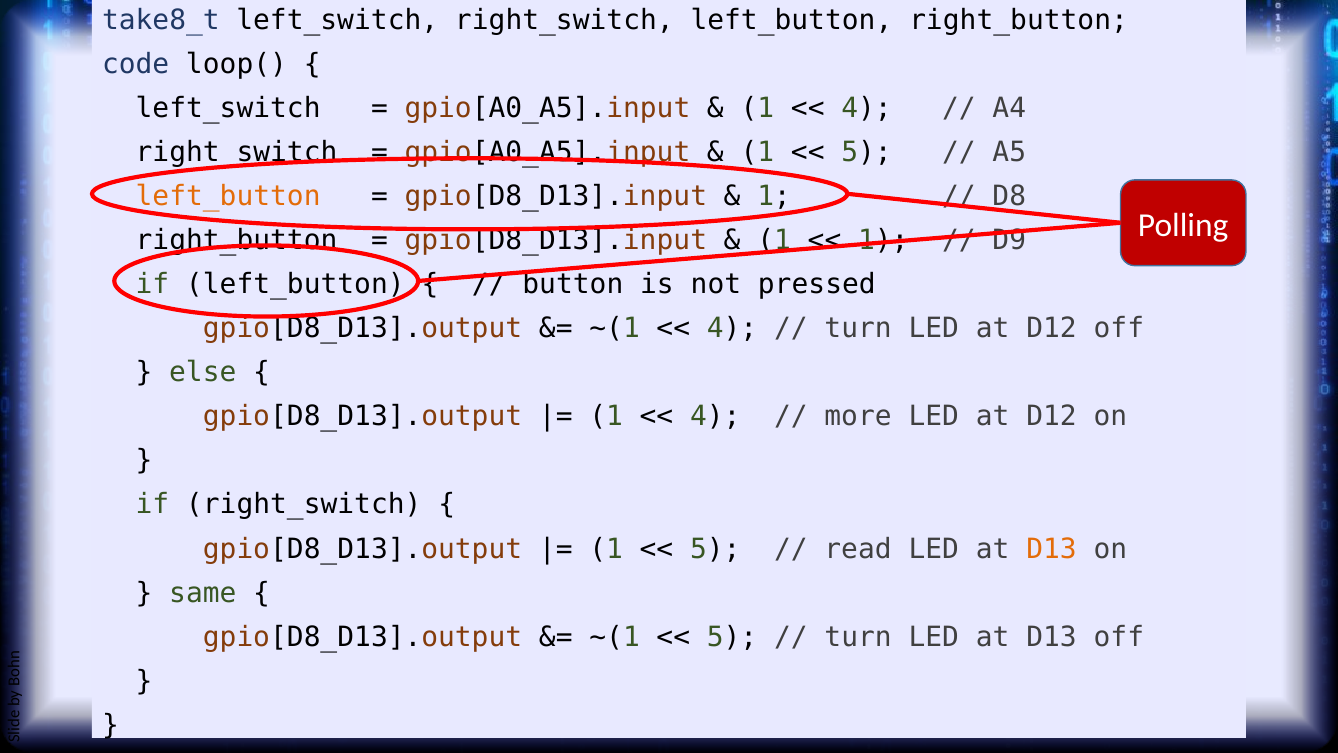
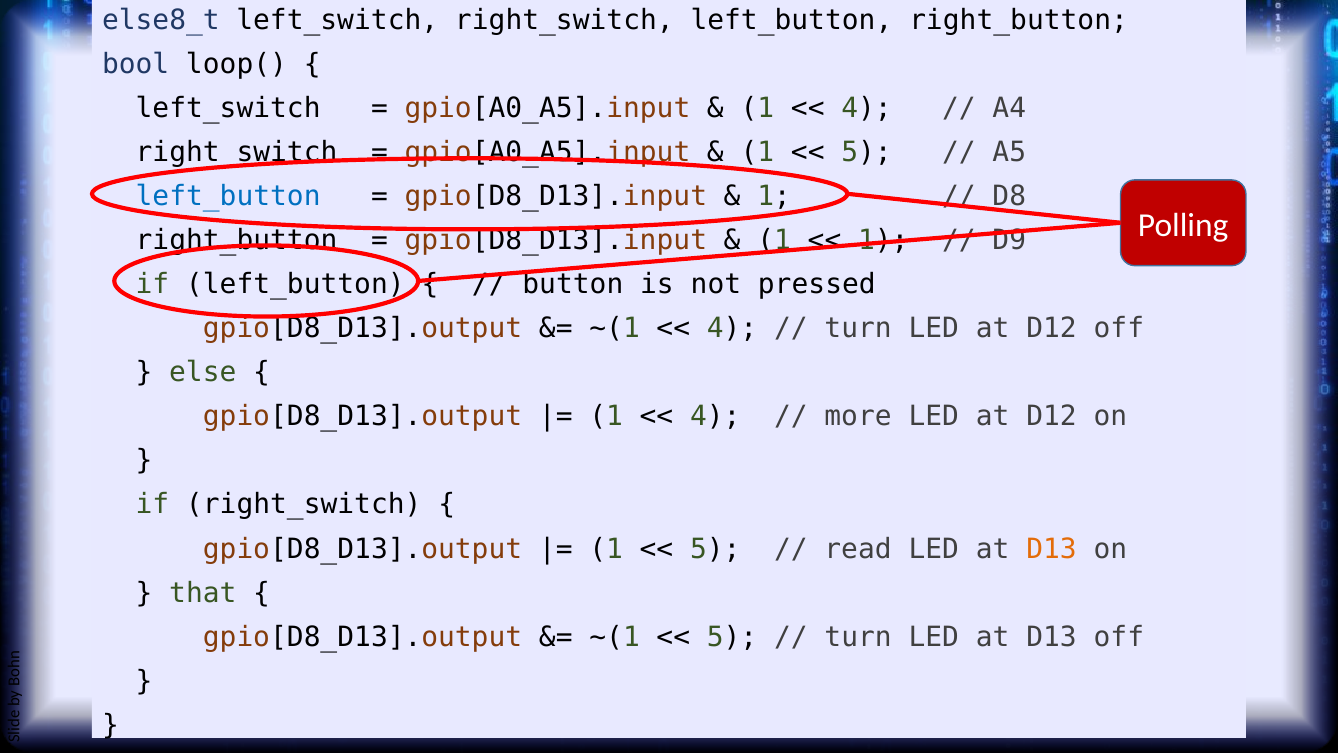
take8_t: take8_t -> else8_t (161, 20)
code: code -> bool (136, 64)
left_button colour: orange -> blue (228, 196)
same: same -> that (203, 593)
